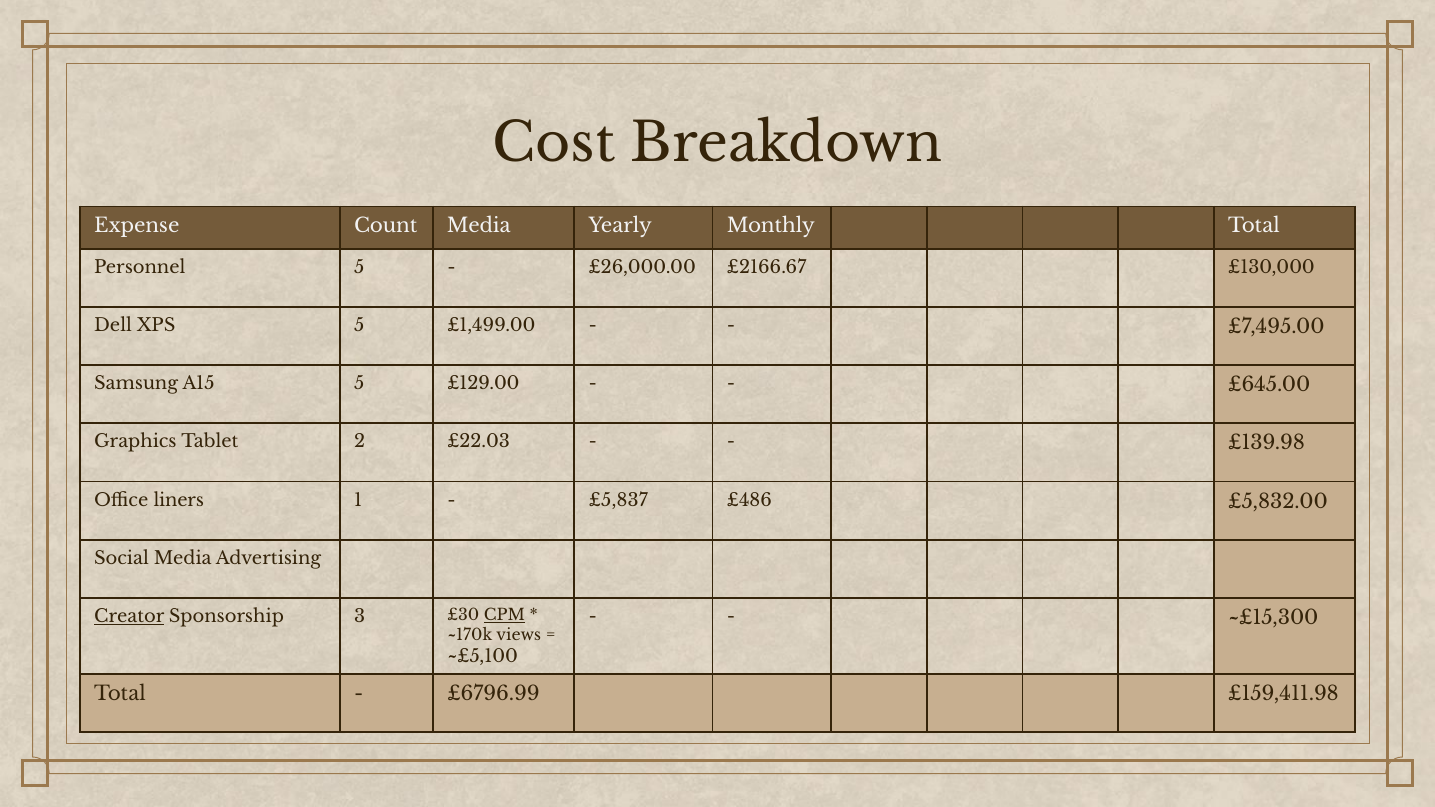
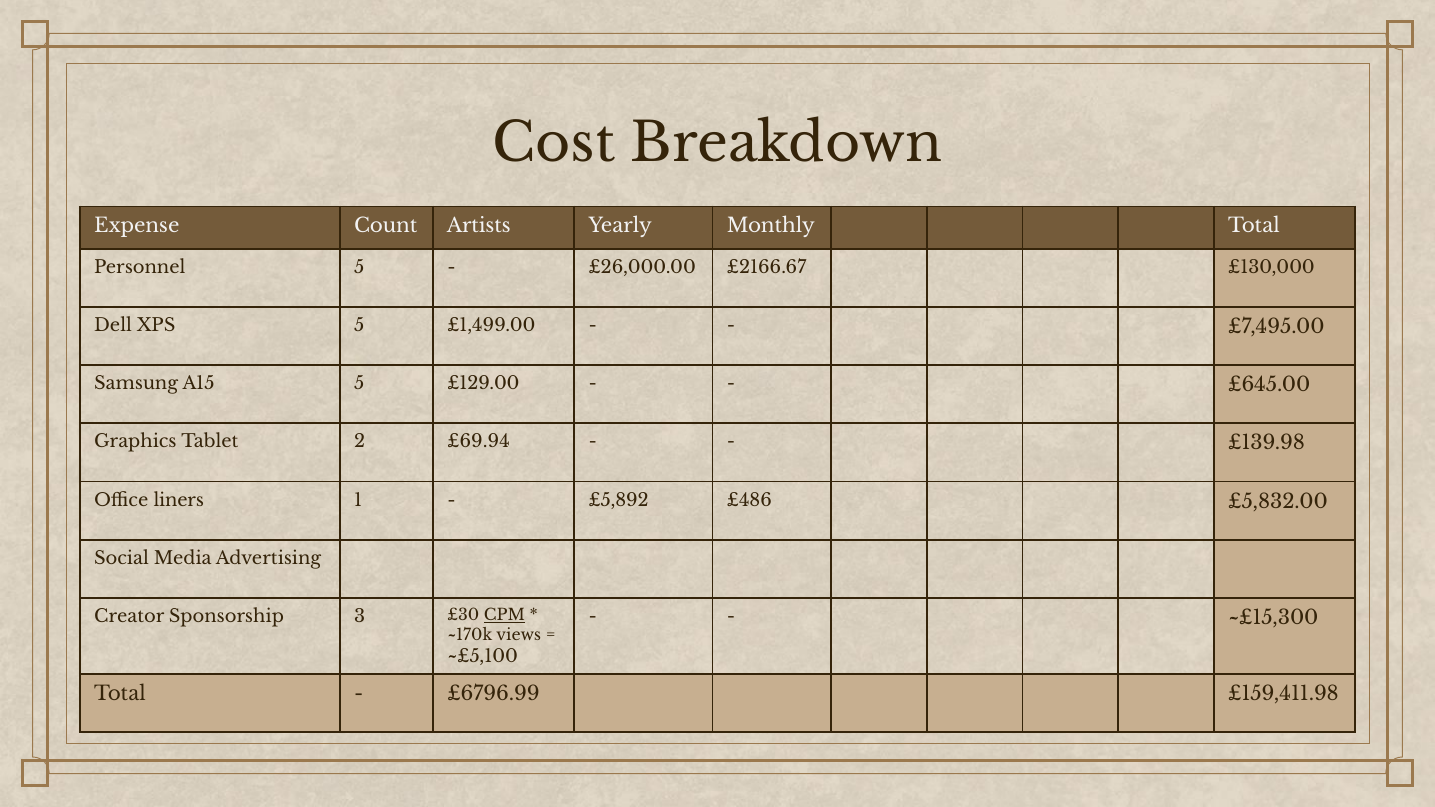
Count Media: Media -> Artists (479, 226)
£22.03: £22.03 -> £69.94 (479, 442)
£5,837: £5,837 -> £5,892 (619, 500)
Creator underline: present -> none (129, 617)
